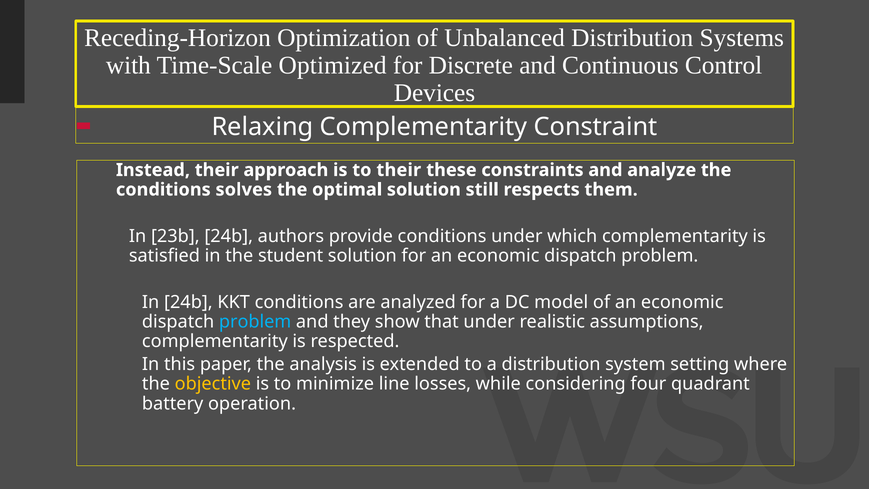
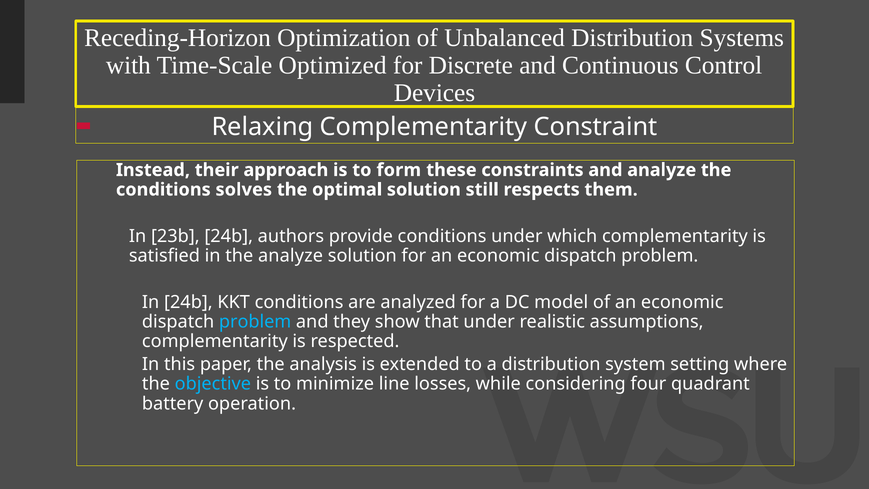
to their: their -> form (399, 170)
the student: student -> analyze (291, 256)
objective colour: yellow -> light blue (213, 384)
